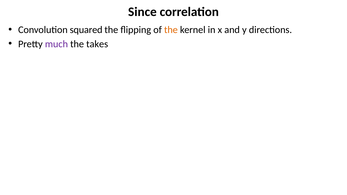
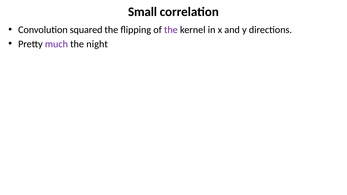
Since: Since -> Small (143, 12)
the colour: orange -> purple (171, 30)
takes: takes -> night (97, 44)
